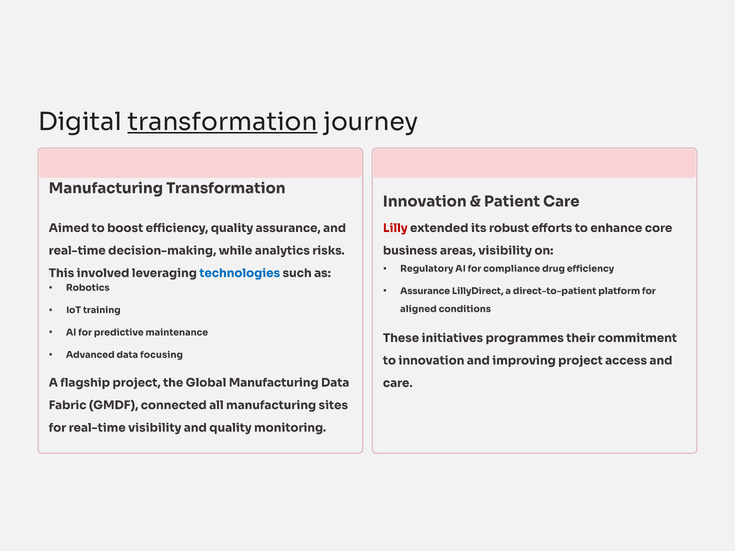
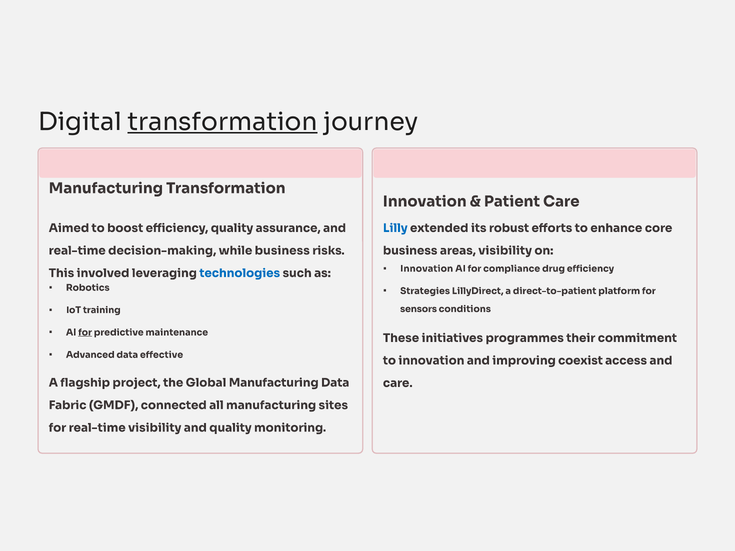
Lilly colour: red -> blue (395, 228)
while analytics: analytics -> business (282, 251)
Regulatory: Regulatory -> Innovation (427, 269)
Assurance: Assurance -> Strategies (425, 291)
aligned: aligned -> sensors (419, 309)
for underline: none -> present (85, 333)
focusing: focusing -> effective (162, 355)
improving project: project -> coexist (580, 361)
